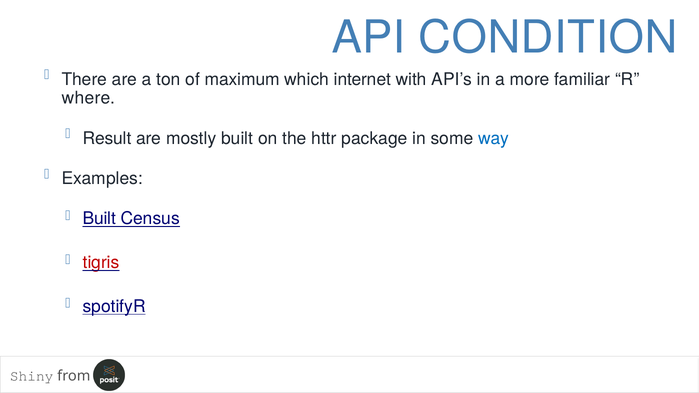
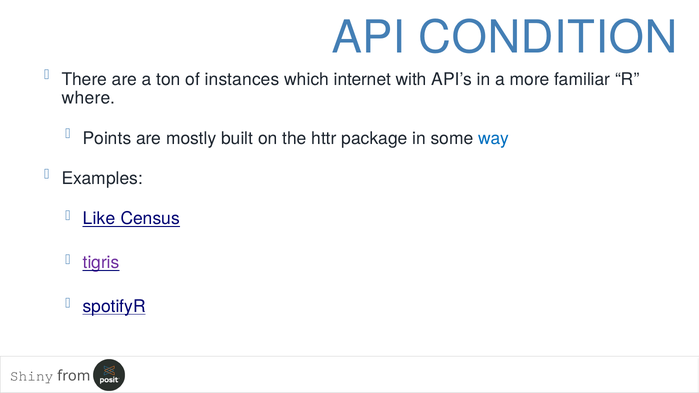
maximum: maximum -> instances (242, 79)
Result: Result -> Points (107, 138)
Built: Built -> Like (99, 219)
tigris colour: red -> purple (101, 263)
